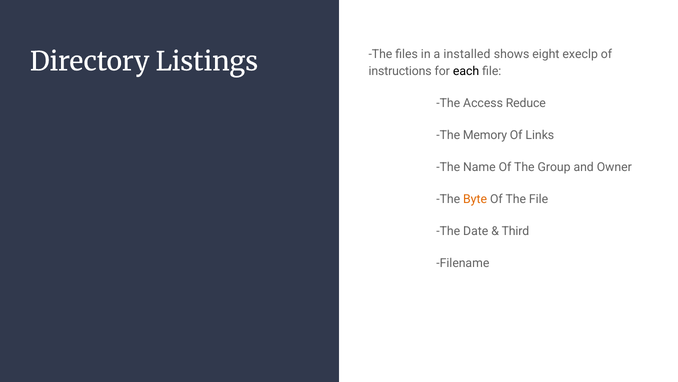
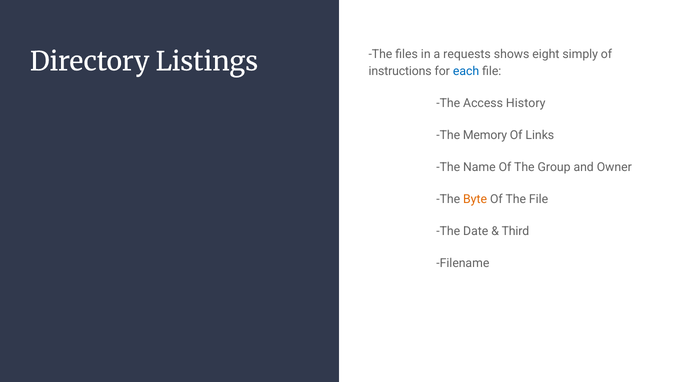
installed: installed -> requests (467, 54)
execlp: execlp -> simply (580, 54)
each colour: black -> blue (466, 71)
Reduce: Reduce -> History (526, 103)
